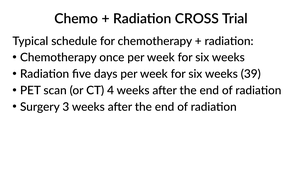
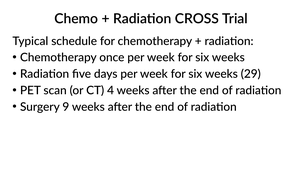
39: 39 -> 29 (251, 74)
3: 3 -> 9 (66, 107)
